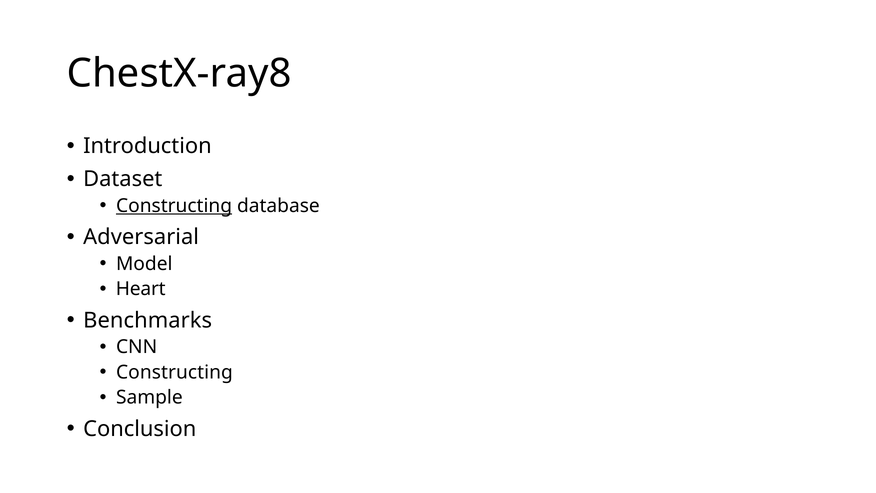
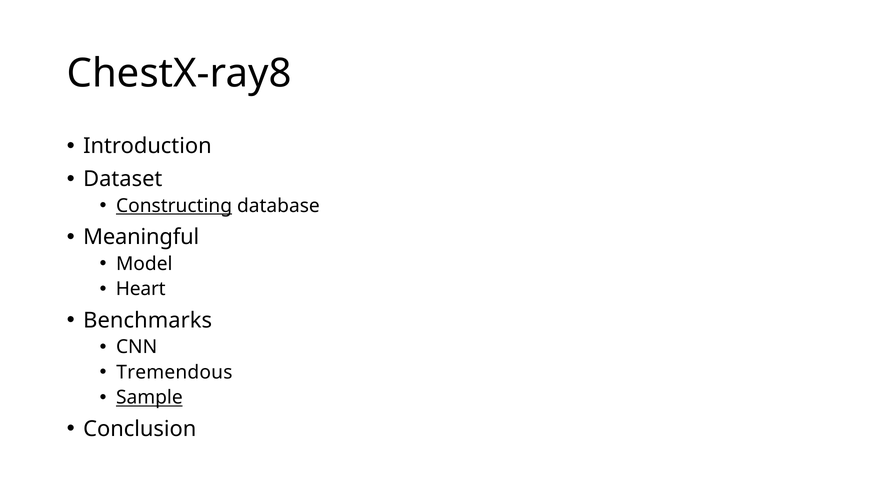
Adversarial: Adversarial -> Meaningful (141, 237)
Constructing: Constructing -> Tremendous (174, 372)
Sample underline: none -> present (149, 397)
